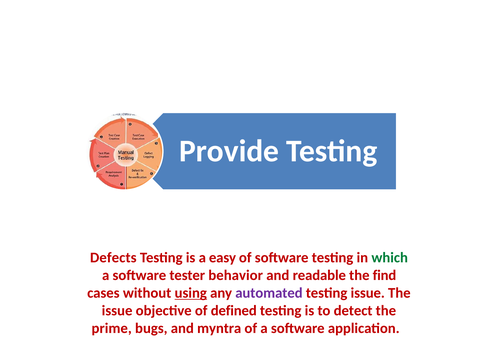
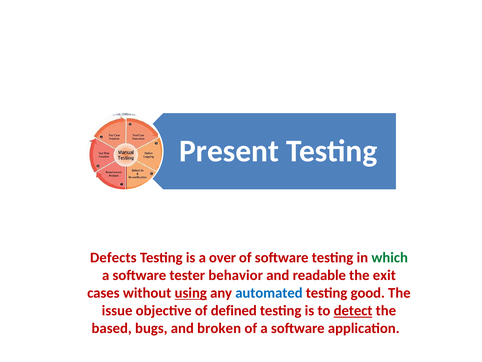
Provide: Provide -> Present (229, 151)
easy: easy -> over (223, 257)
find: find -> exit (384, 275)
automated colour: purple -> blue (269, 293)
testing issue: issue -> good (368, 293)
detect underline: none -> present (353, 310)
prime: prime -> based (112, 328)
myntra: myntra -> broken (219, 328)
